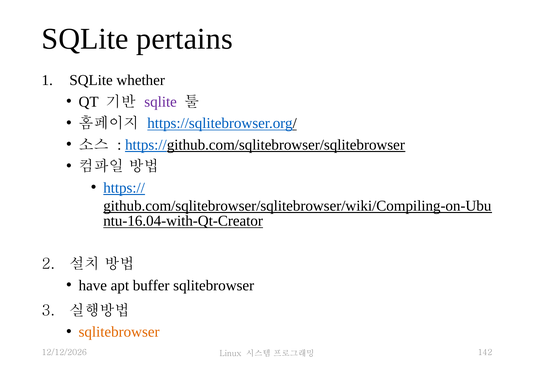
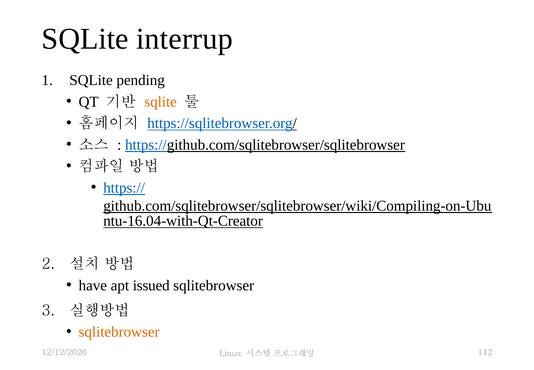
pertains: pertains -> interrup (184, 39)
whether: whether -> pending (141, 80)
sqlite colour: purple -> orange (161, 102)
buffer: buffer -> issued (151, 285)
